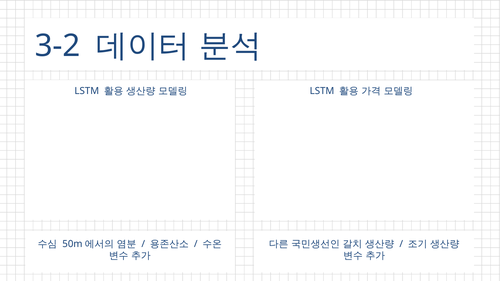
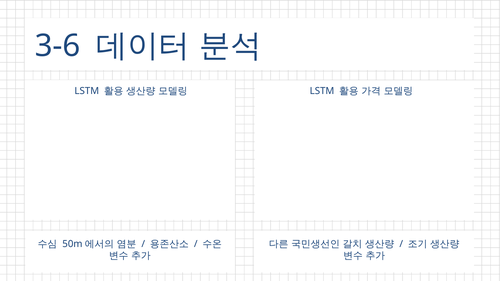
3-2: 3-2 -> 3-6 (58, 46)
